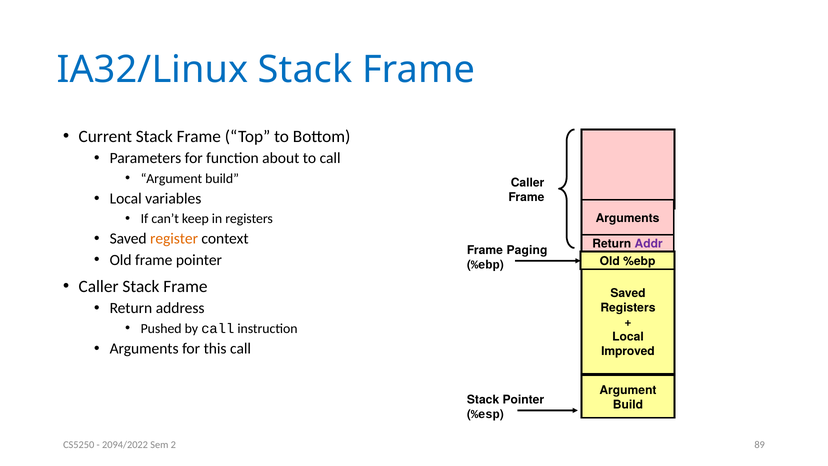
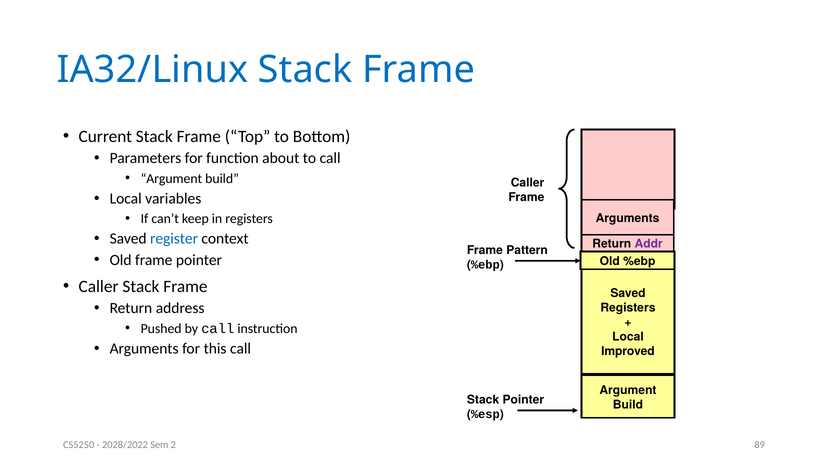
register colour: orange -> blue (174, 239)
Paging: Paging -> Pattern (527, 250)
2094/2022: 2094/2022 -> 2028/2022 (125, 445)
